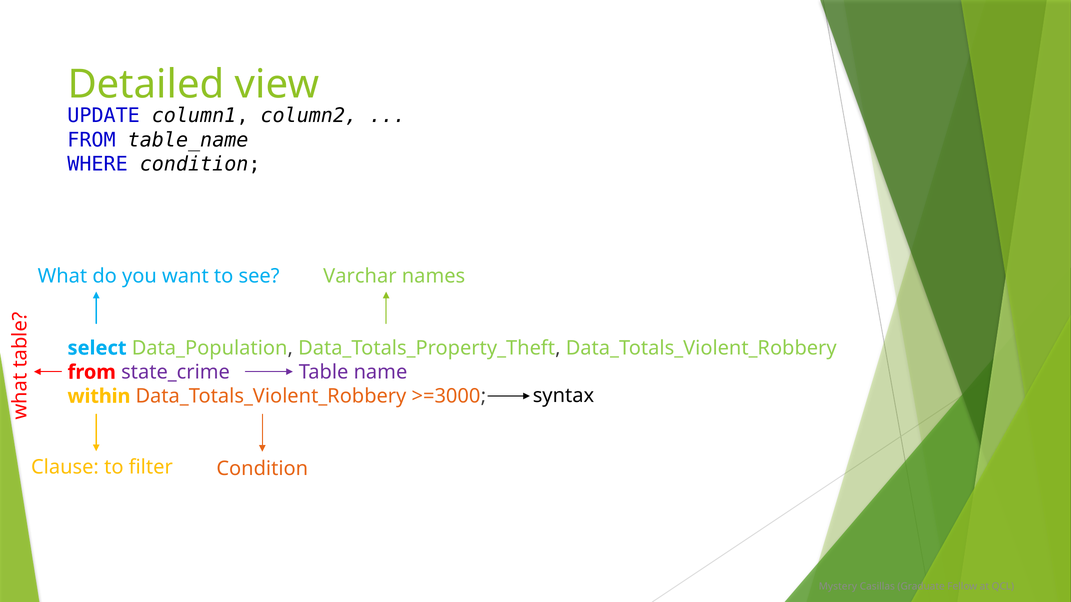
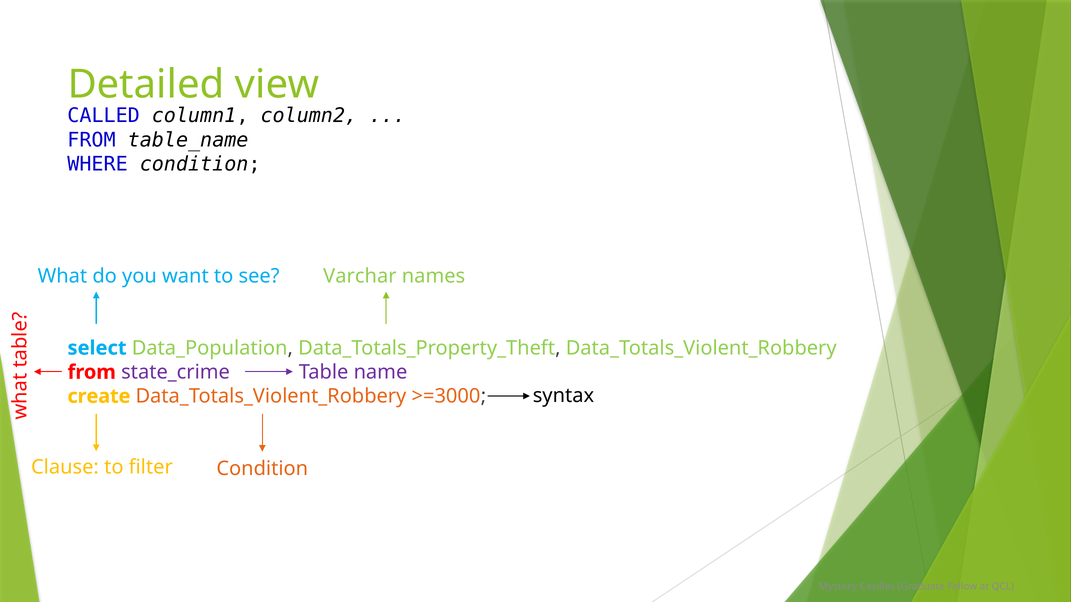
UPDATE: UPDATE -> CALLED (104, 116)
within: within -> create (99, 397)
